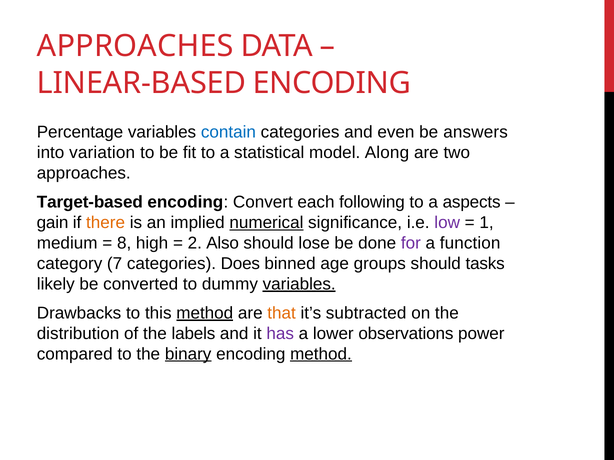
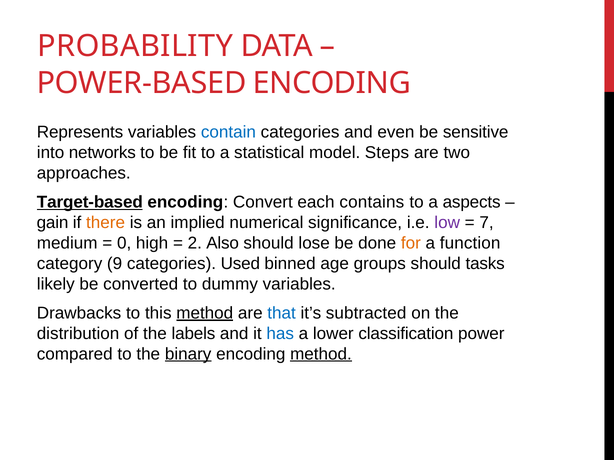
APPROACHES: APPROACHES -> PROBABILITY (135, 46)
LINEAR-BASED: LINEAR-BASED -> POWER-BASED (141, 83)
Percentage: Percentage -> Represents (80, 132)
answers: answers -> sensitive (476, 132)
variation: variation -> networks (102, 153)
Along: Along -> Steps (387, 153)
Target-based underline: none -> present (90, 202)
following: following -> contains (372, 202)
numerical underline: present -> none (266, 223)
1: 1 -> 7 (487, 223)
8: 8 -> 0 (124, 243)
for colour: purple -> orange (411, 243)
7: 7 -> 9 (115, 264)
Does: Does -> Used (240, 264)
variables underline: present -> none (299, 284)
that colour: orange -> blue (282, 313)
has colour: purple -> blue (280, 334)
observations: observations -> classification (406, 334)
